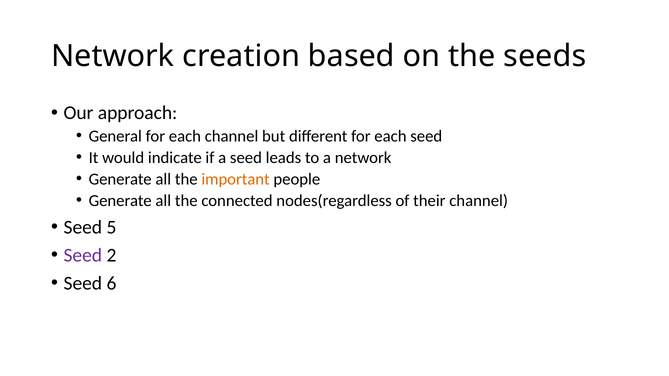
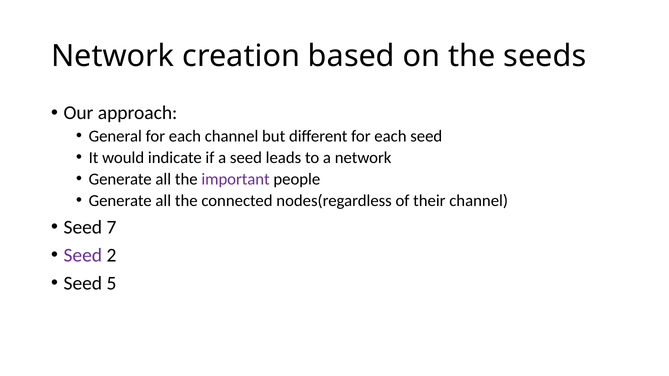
important colour: orange -> purple (236, 179)
5: 5 -> 7 (111, 227)
6: 6 -> 5 (111, 283)
